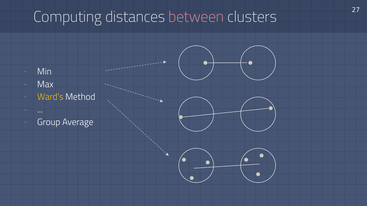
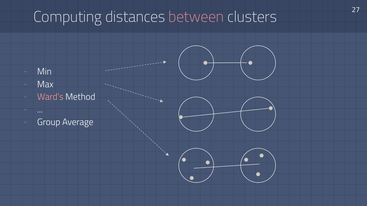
Ward’s colour: yellow -> pink (50, 97)
